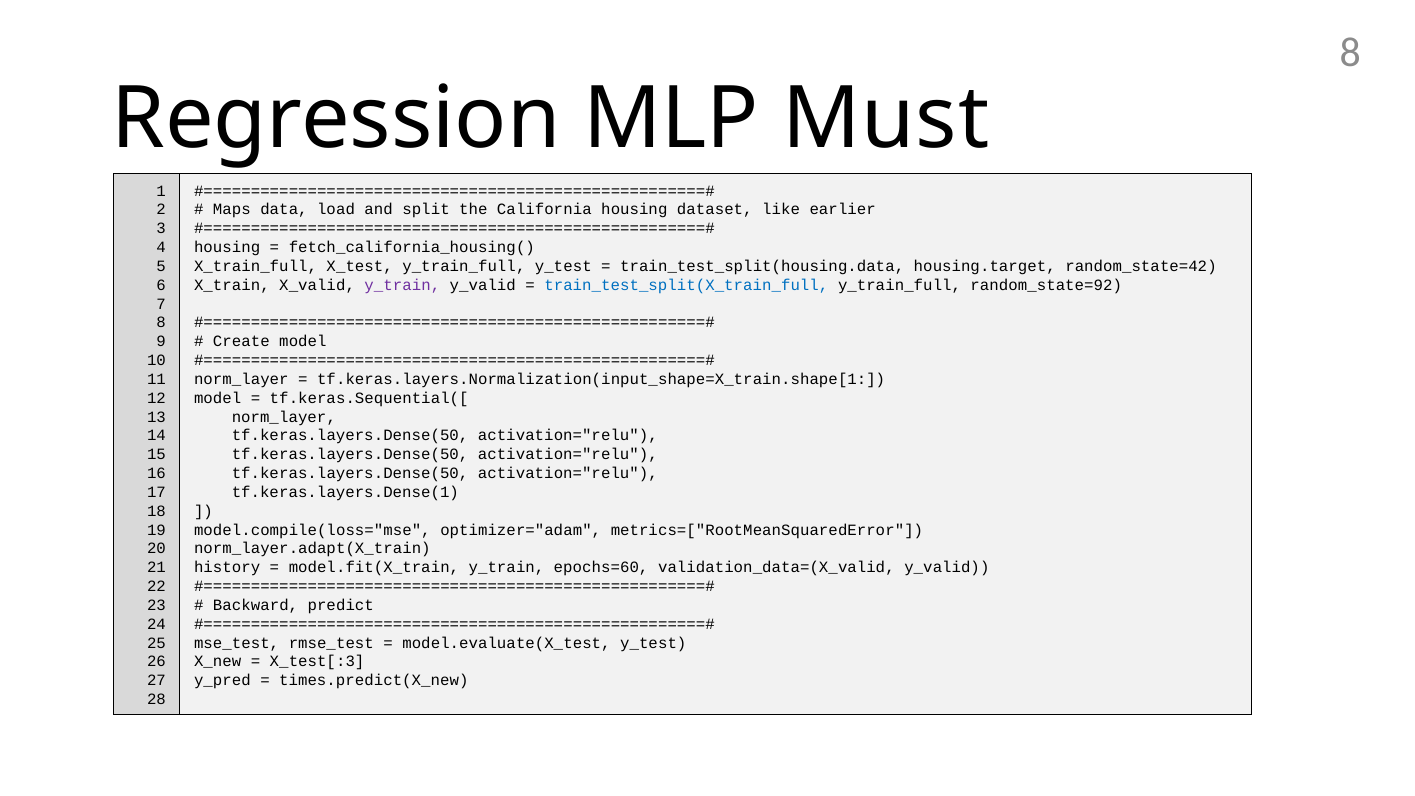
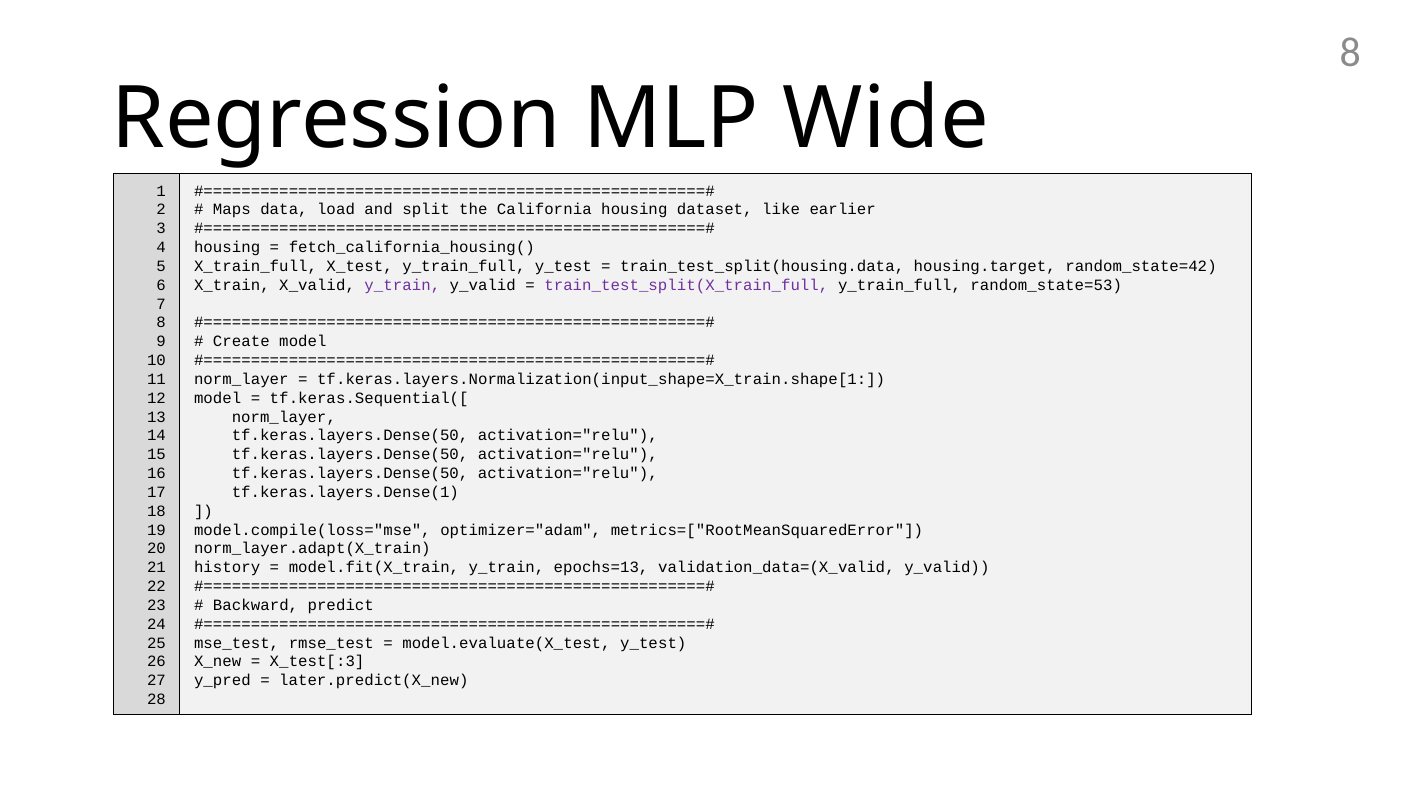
Must: Must -> Wide (886, 119)
train_test_split(X_train_full colour: blue -> purple (686, 285)
random_state=92: random_state=92 -> random_state=53 (1046, 285)
epochs=60: epochs=60 -> epochs=13 (601, 568)
times.predict(X_new: times.predict(X_new -> later.predict(X_new (374, 680)
